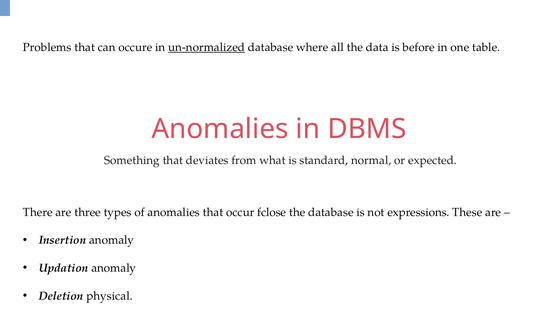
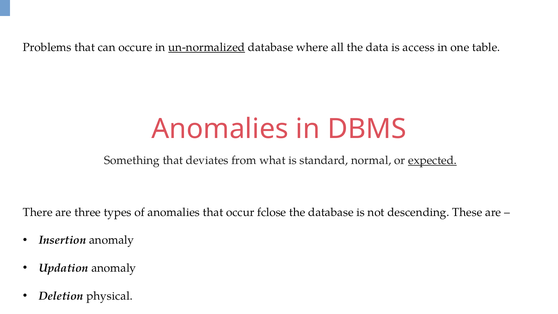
before: before -> access (419, 47)
expected underline: none -> present (432, 160)
expressions: expressions -> descending (418, 212)
